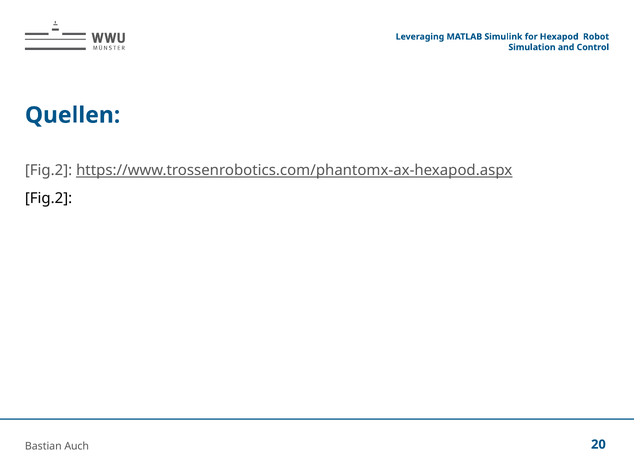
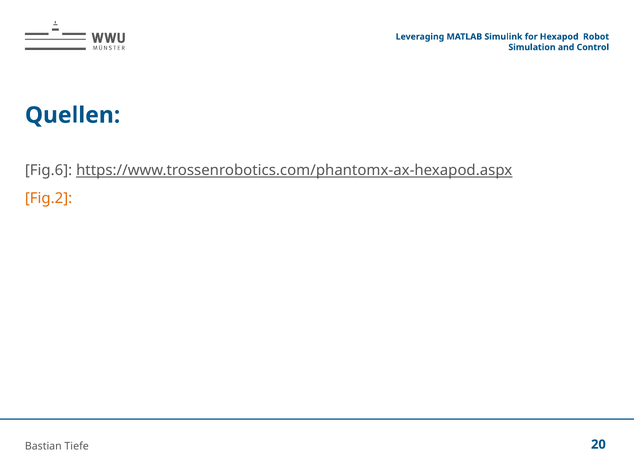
Fig.2: Fig.2 -> Fig.6 (49, 170)
Fig.2 colour: black -> orange (49, 198)
Auch: Auch -> Tiefe (77, 446)
